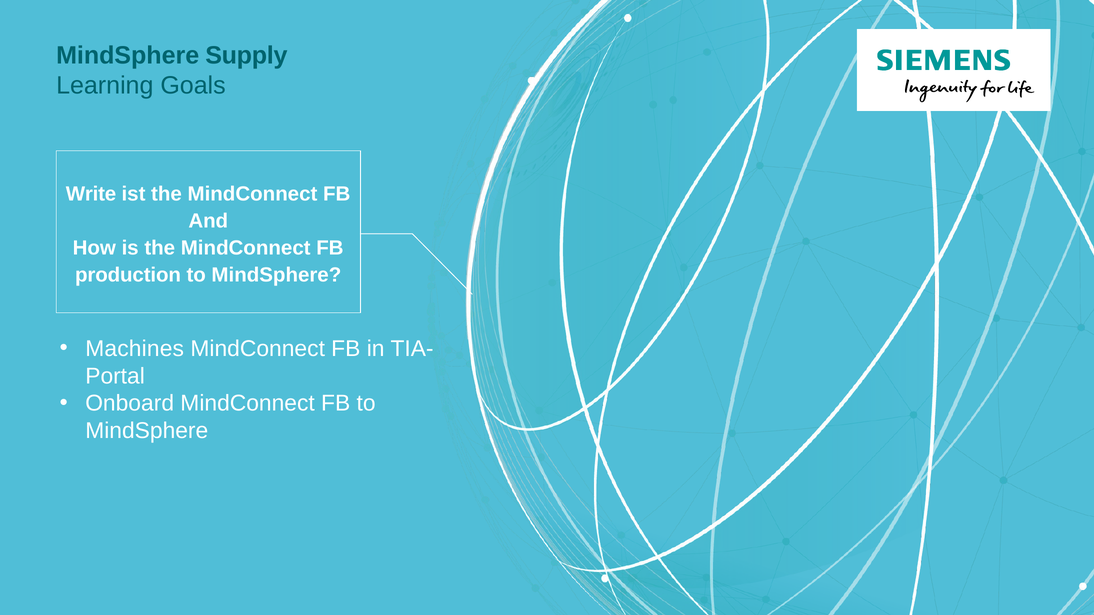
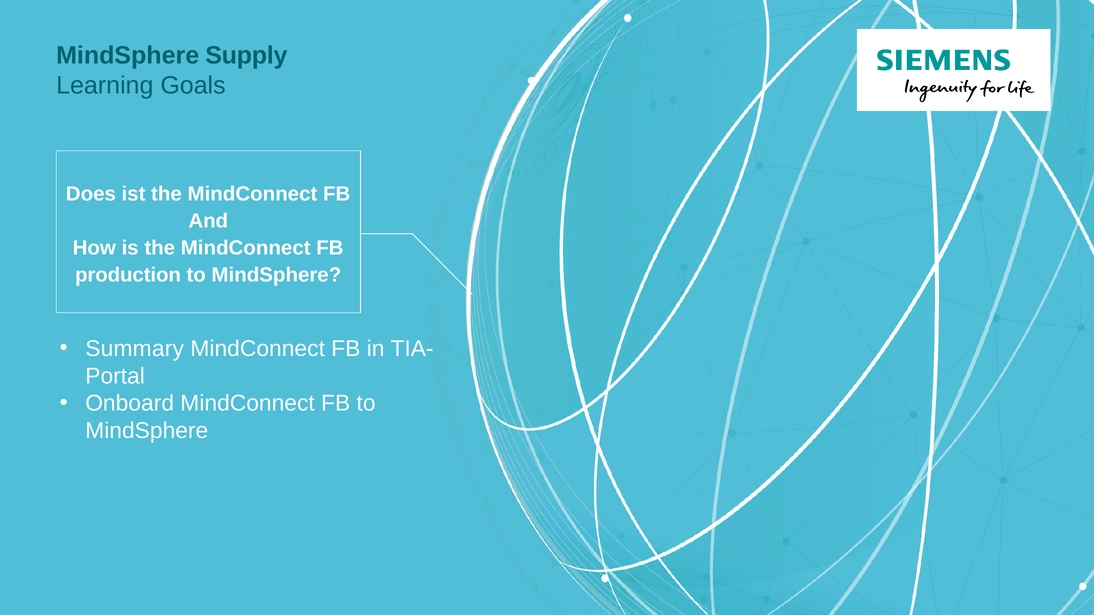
Write: Write -> Does (91, 194)
Machines: Machines -> Summary (135, 349)
